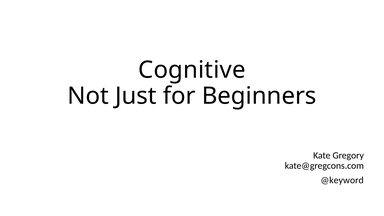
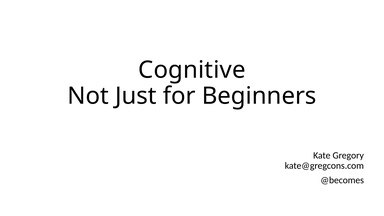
@keyword: @keyword -> @becomes (342, 180)
